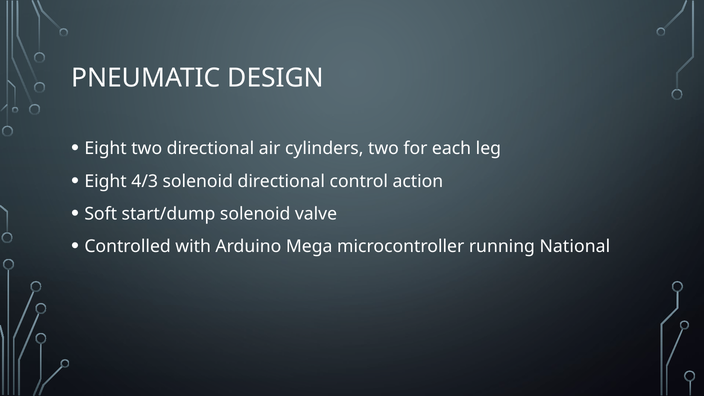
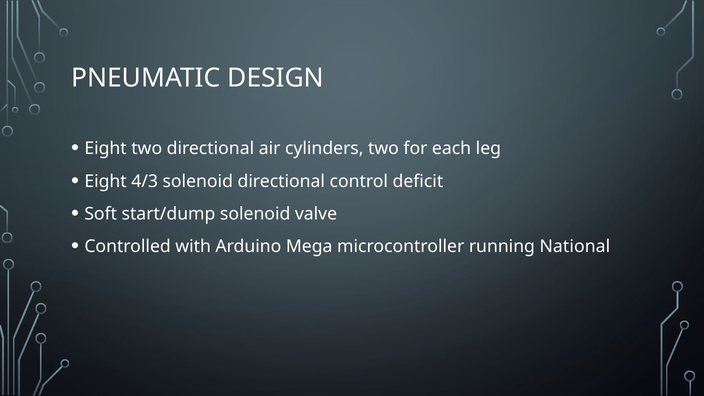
action: action -> deficit (418, 181)
